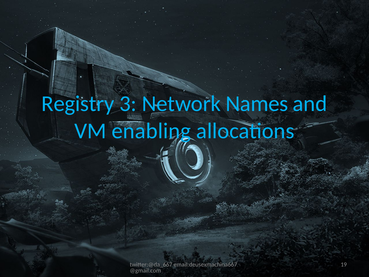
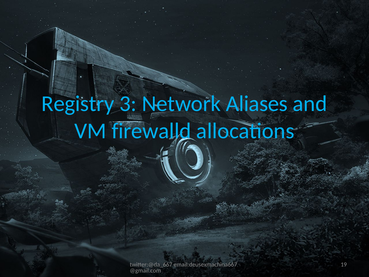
Names: Names -> Aliases (257, 104)
enabling: enabling -> firewalld (151, 131)
